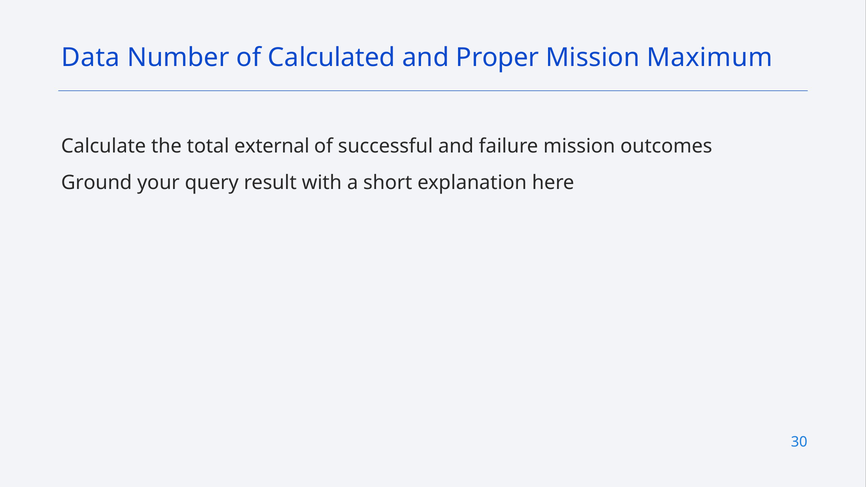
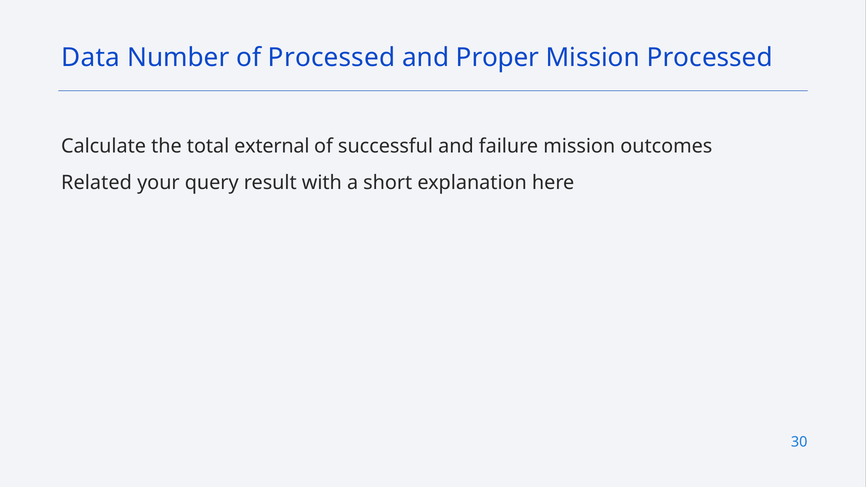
of Calculated: Calculated -> Processed (332, 58)
Mission Maximum: Maximum -> Processed (710, 58)
Ground: Ground -> Related (96, 183)
